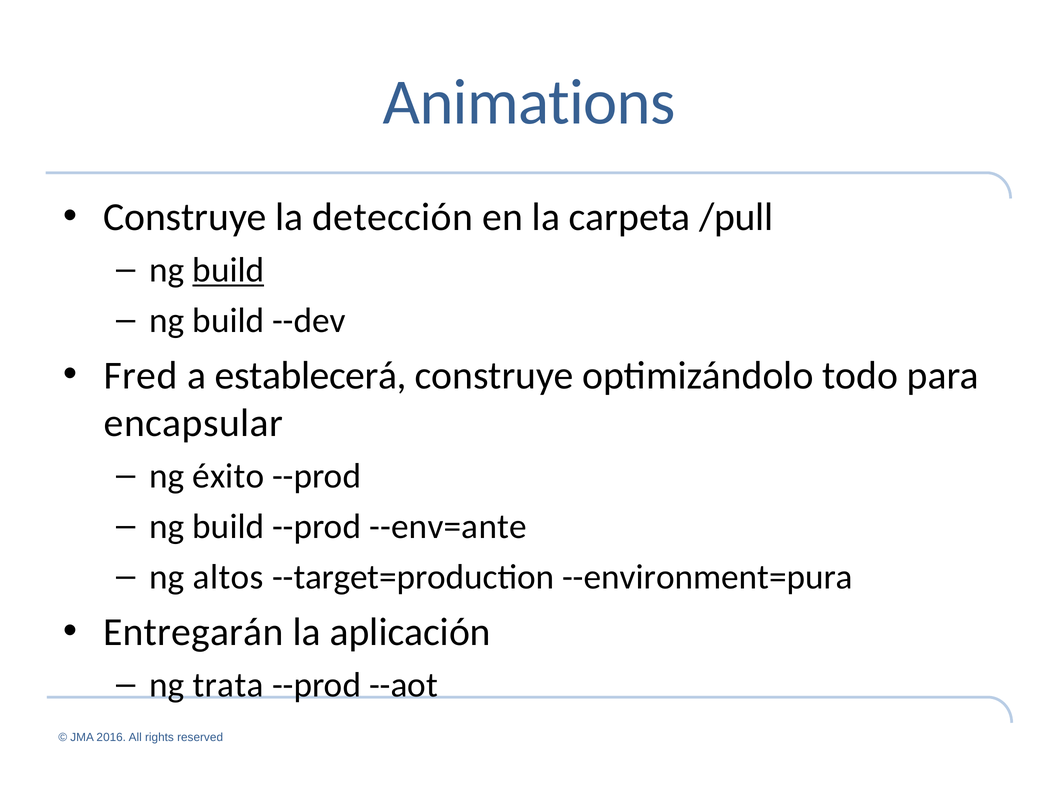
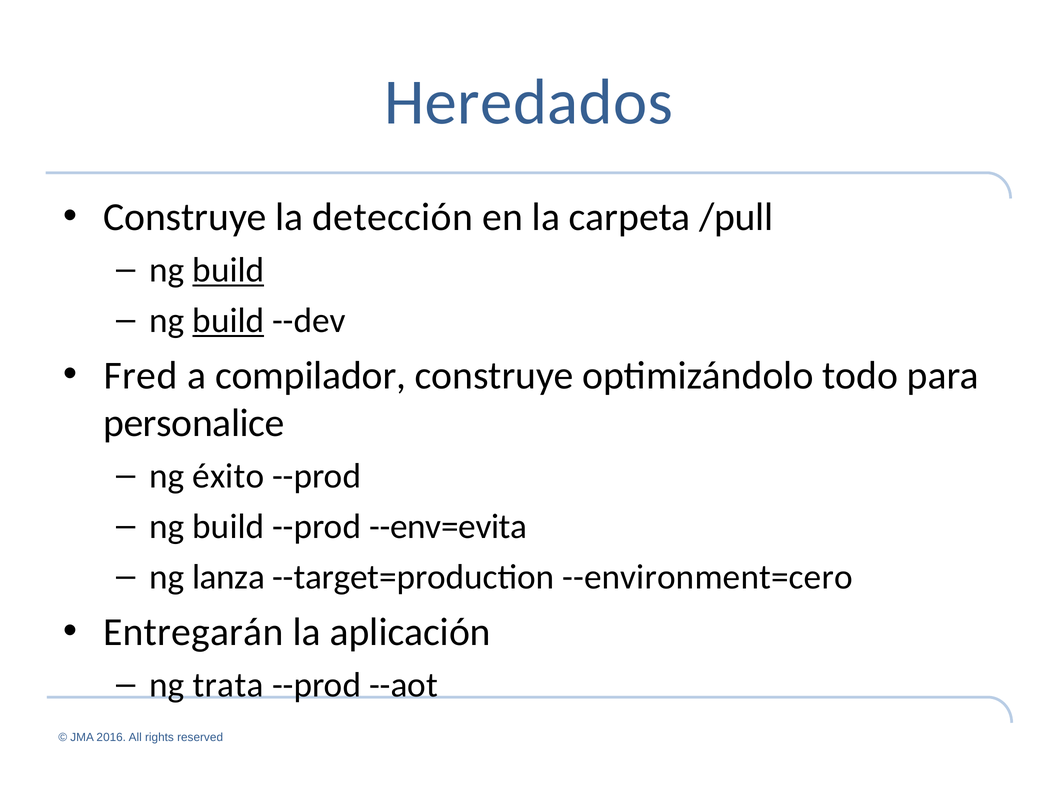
Animations: Animations -> Heredados (529, 102)
build underline: none -> present (228, 321)
establecerá: establecerá -> compilador (311, 375)
encapsular: encapsular -> personalice (194, 423)
--env=ante: --env=ante -> --env=evita (448, 526)
altos: altos -> lanza (229, 577)
--environment=pura: --environment=pura -> --environment=cero (707, 577)
